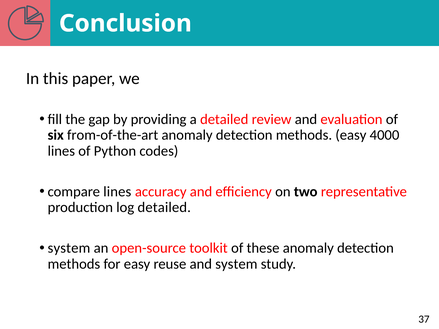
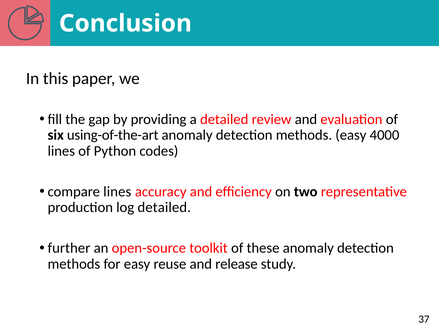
from-of-the-art: from-of-the-art -> using-of-the-art (113, 135)
system: system -> further (69, 248)
and system: system -> release (236, 264)
